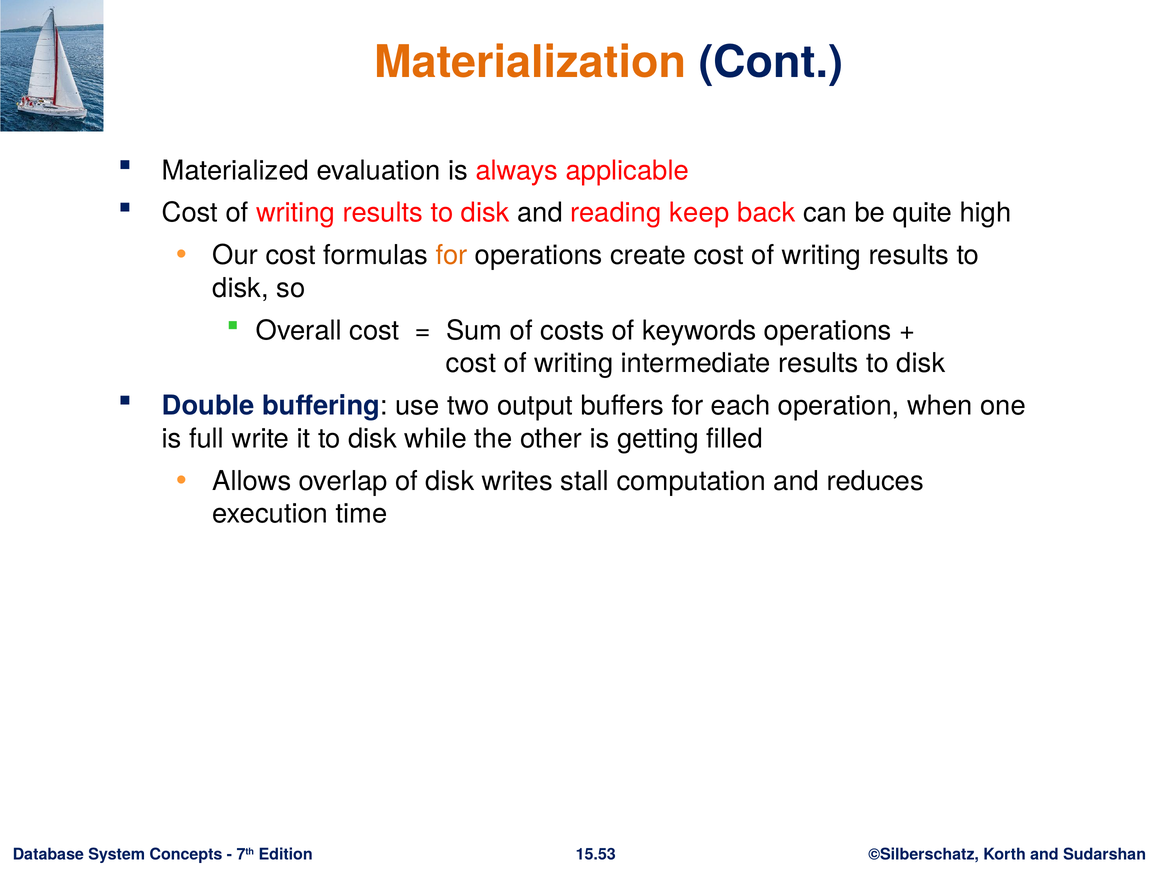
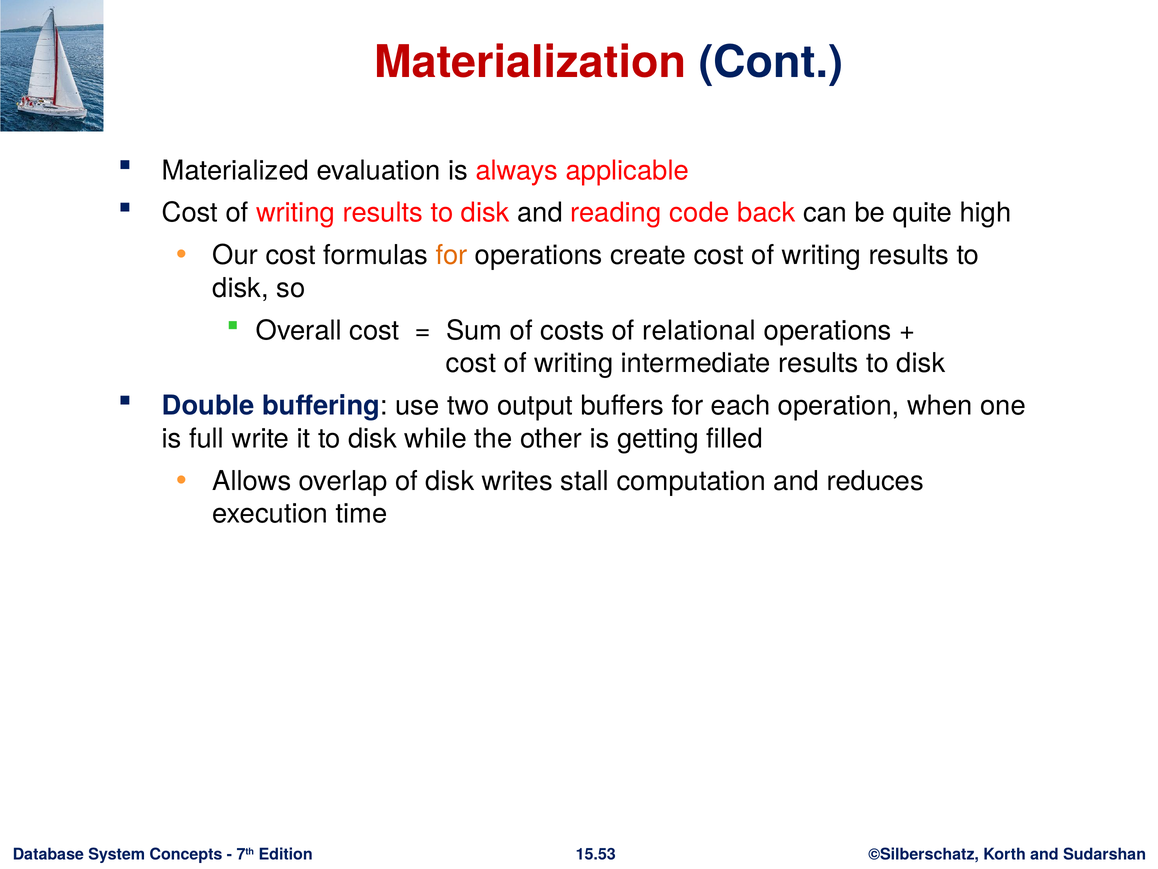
Materialization colour: orange -> red (530, 62)
keep: keep -> code (699, 213)
keywords: keywords -> relational (699, 330)
